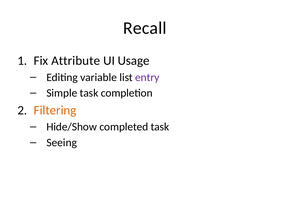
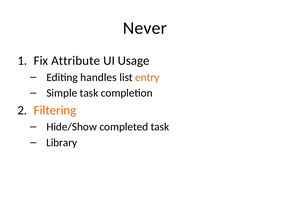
Recall: Recall -> Never (145, 28)
variable: variable -> handles (98, 77)
entry colour: purple -> orange (147, 77)
Seeing: Seeing -> Library (62, 143)
